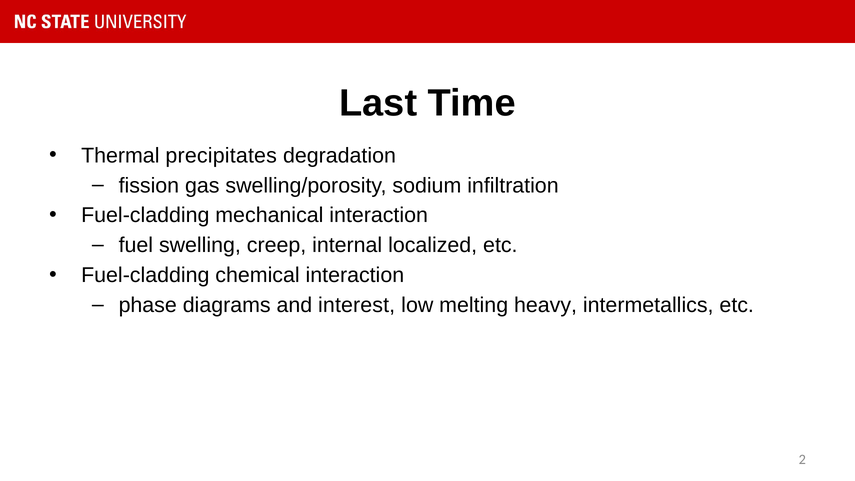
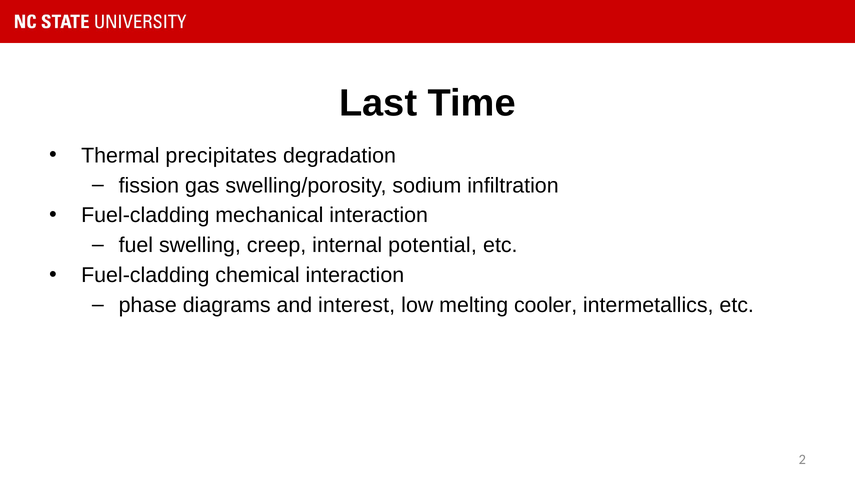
localized: localized -> potential (433, 245)
heavy: heavy -> cooler (546, 305)
